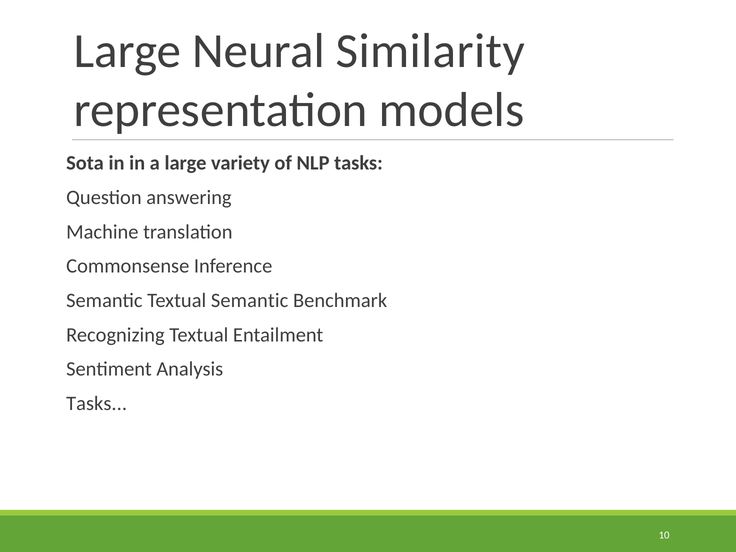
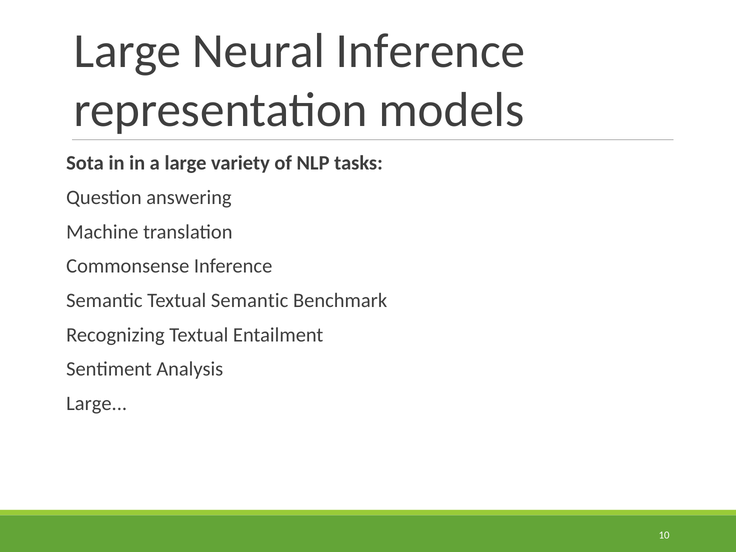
Neural Similarity: Similarity -> Inference (430, 51)
Tasks: Tasks -> Large (97, 404)
